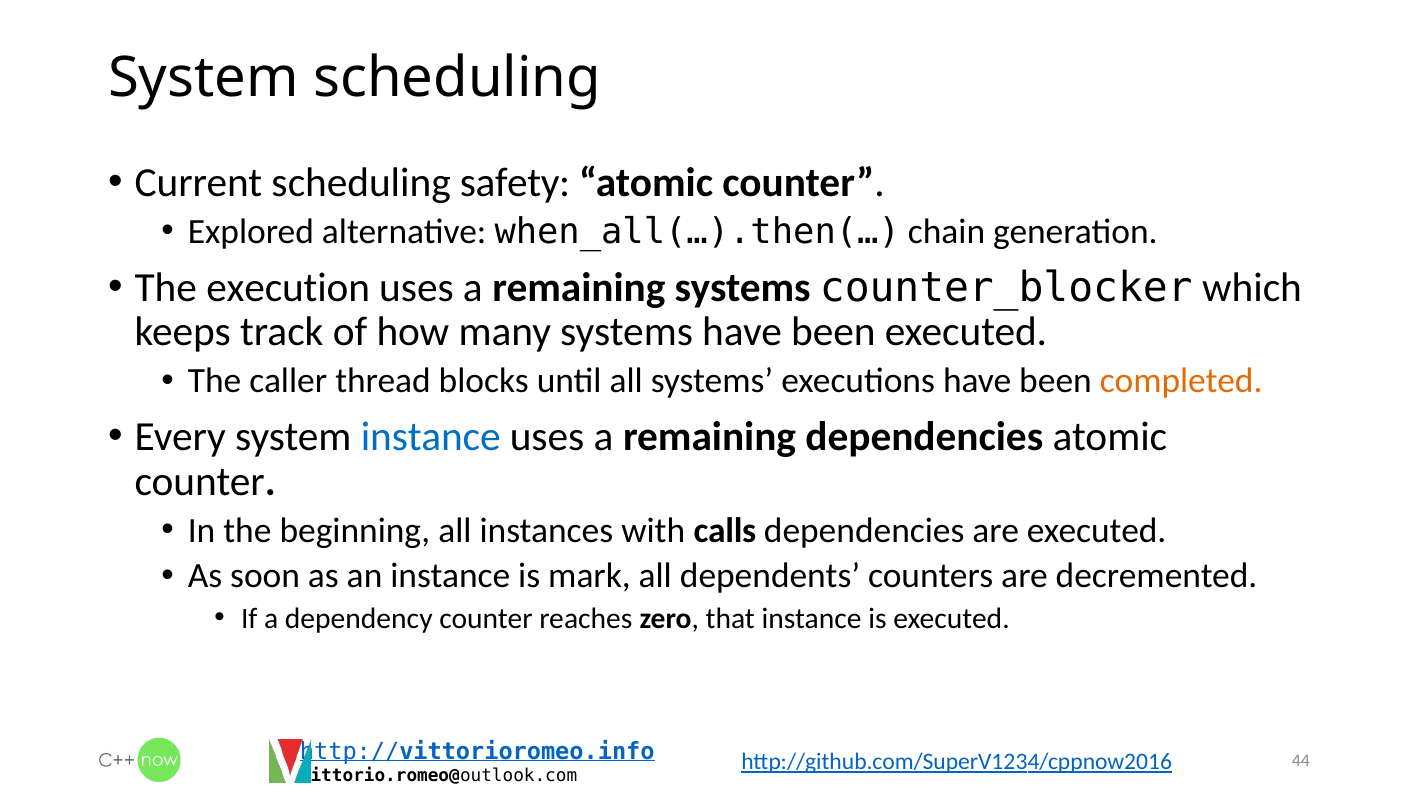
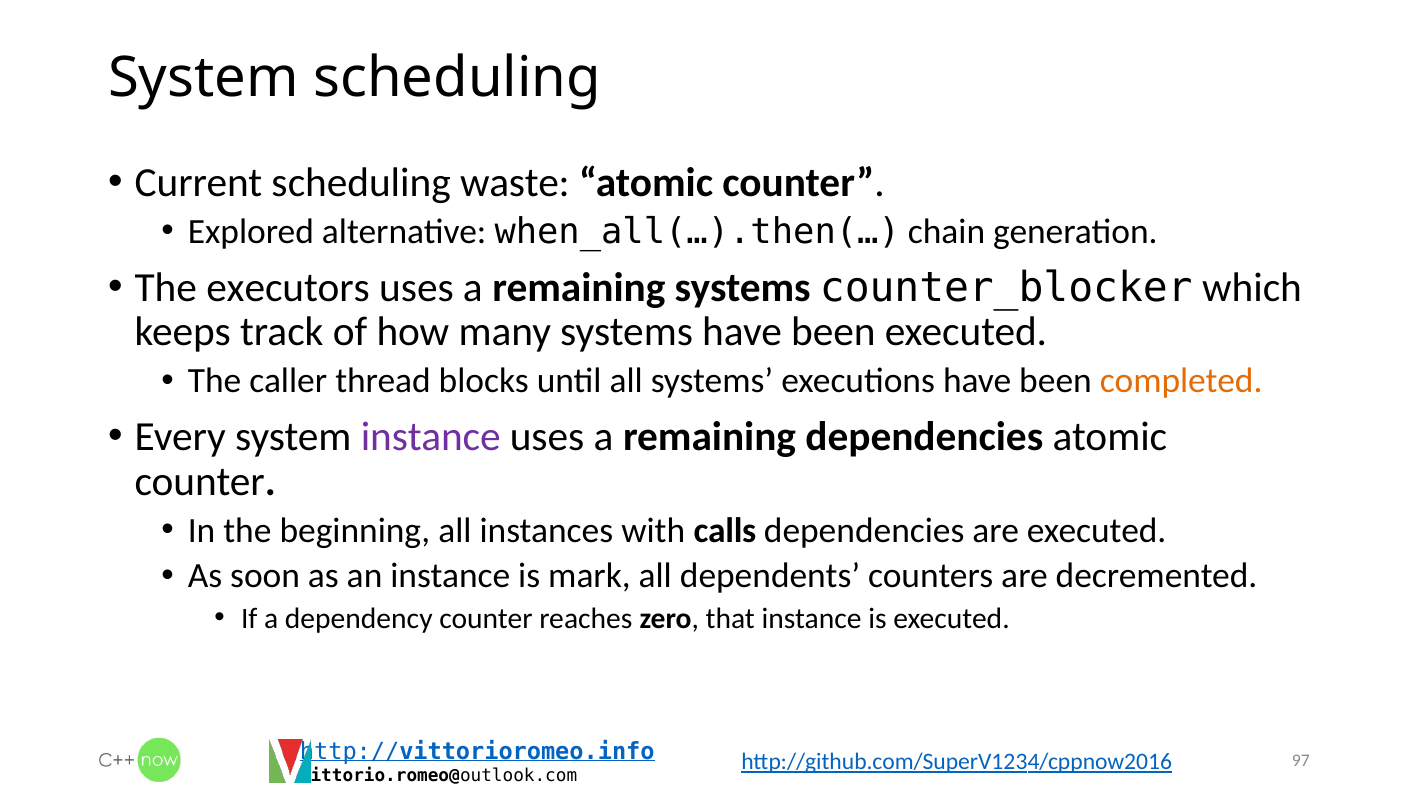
safety: safety -> waste (515, 183)
execution: execution -> executors (288, 288)
instance colour: blue -> purple (431, 437)
44: 44 -> 97 (1301, 762)
